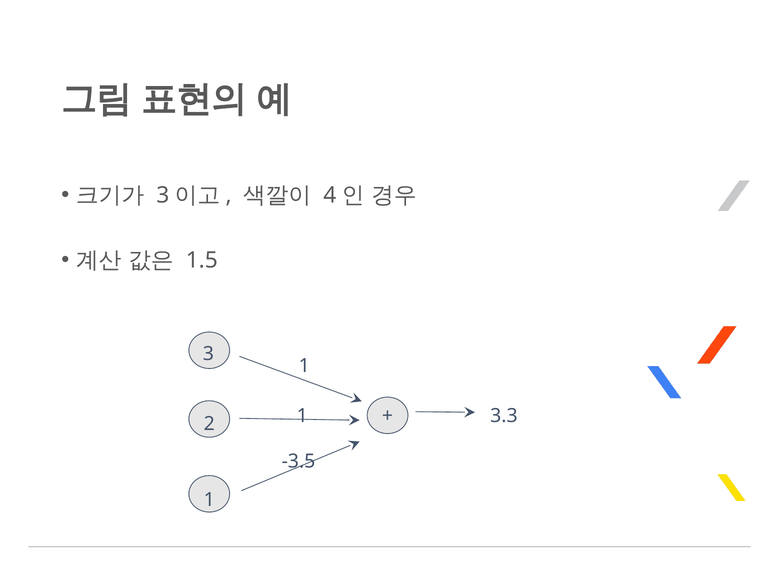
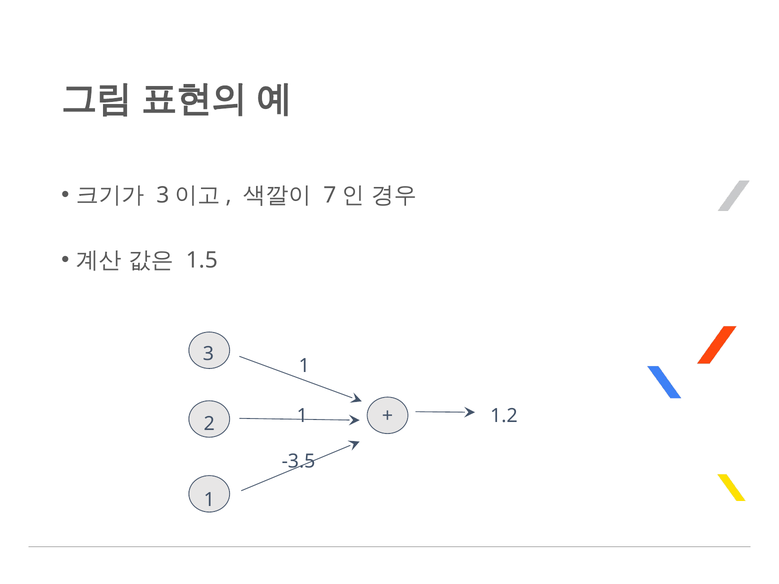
4: 4 -> 7 (330, 195)
3.3: 3.3 -> 1.2 (504, 416)
